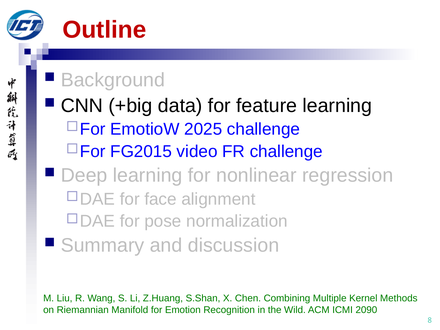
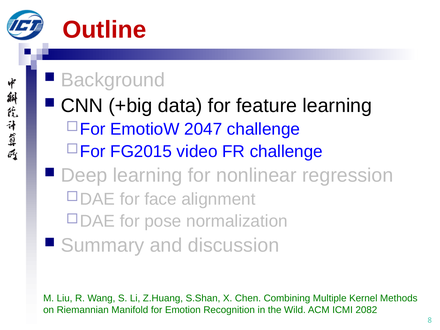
2025: 2025 -> 2047 (203, 129)
2090: 2090 -> 2082 (366, 310)
